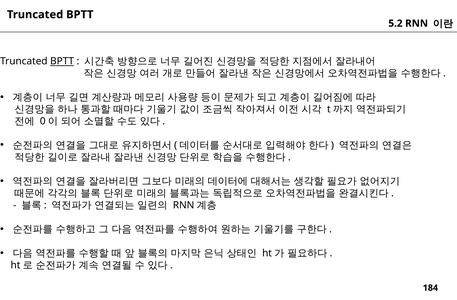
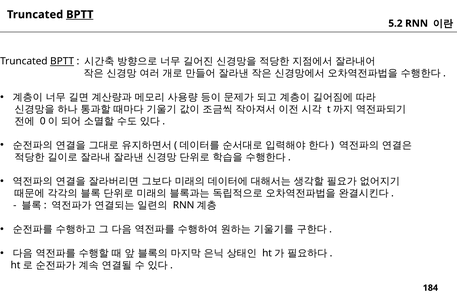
BPTT underline: none -> present (80, 15)
